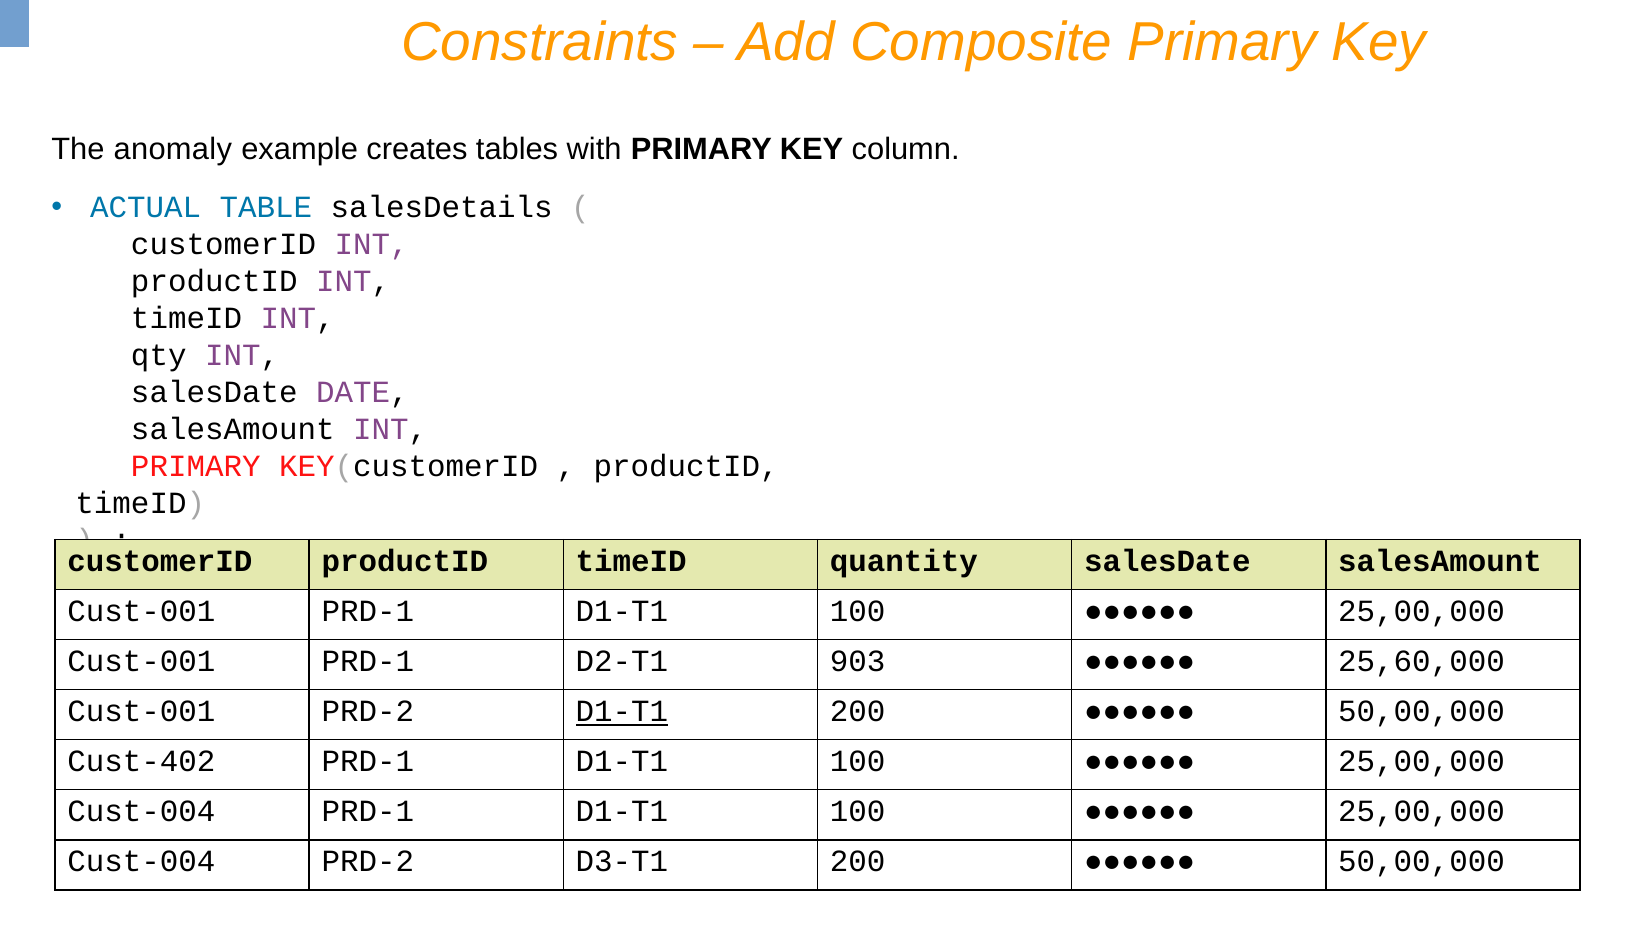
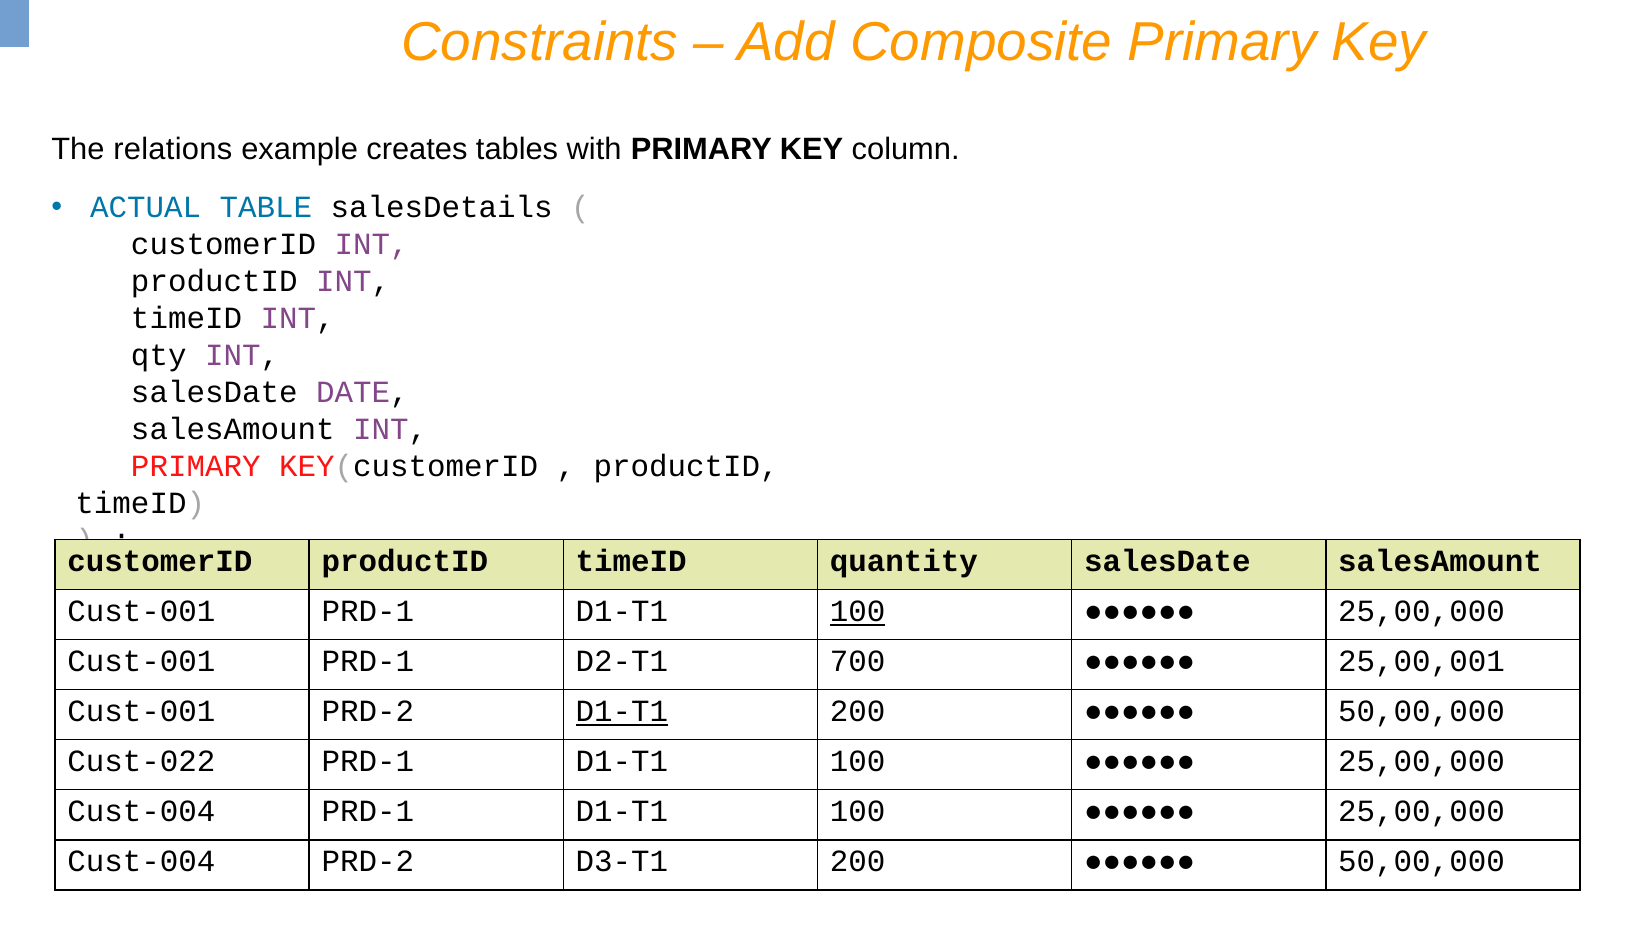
anomaly: anomaly -> relations (173, 149)
100 underline: none -> present (858, 612)
903: 903 -> 700 (858, 662)
25,60,000: 25,60,000 -> 25,00,001 (1421, 662)
Cust-402: Cust-402 -> Cust-022 (141, 762)
